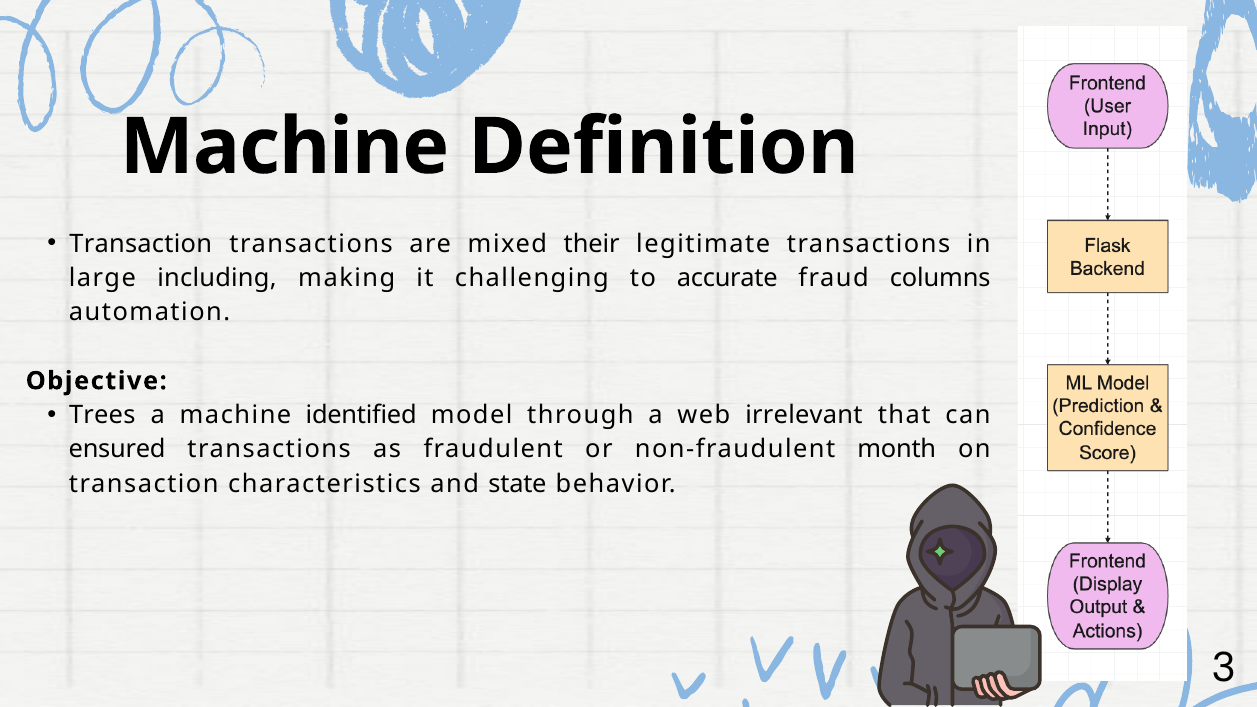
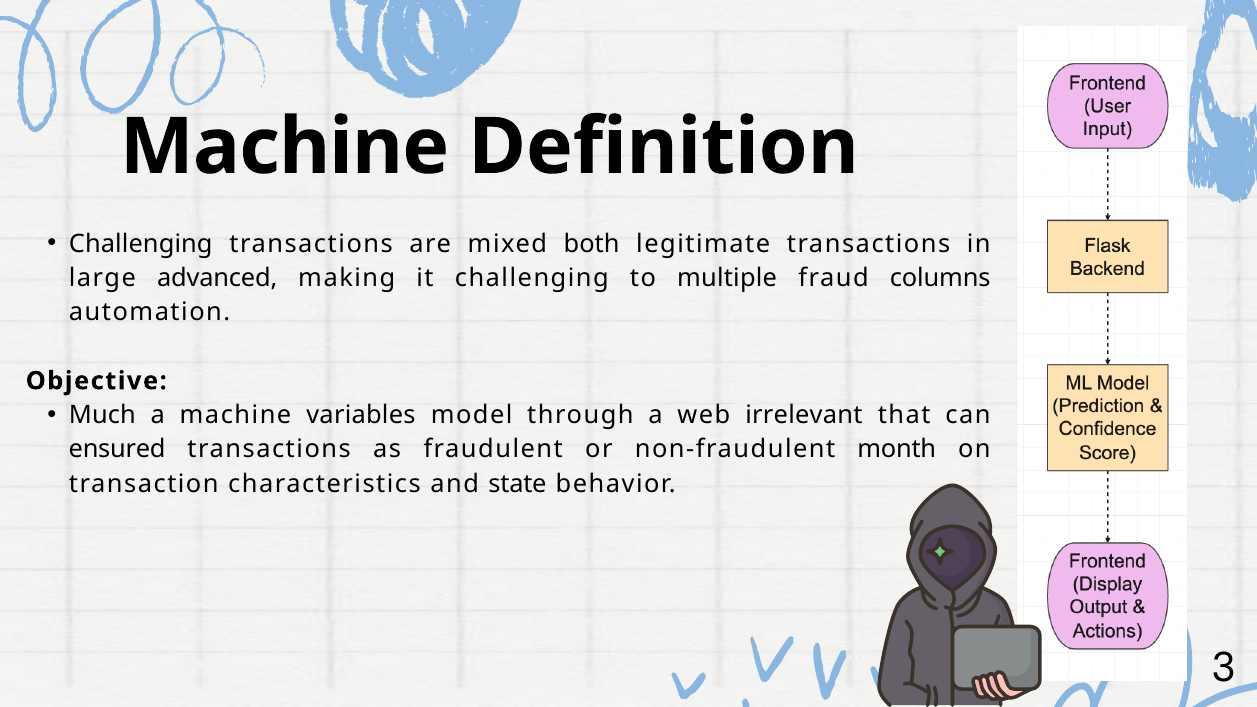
Transaction: Transaction -> Challenging (141, 244)
their: their -> both (592, 244)
including: including -> advanced (217, 278)
accurate: accurate -> multiple (727, 278)
Trees: Trees -> Much (102, 415)
identified: identified -> variables (361, 415)
